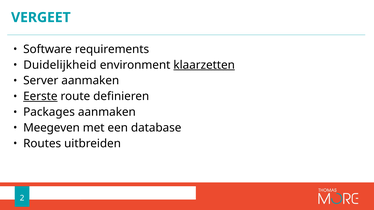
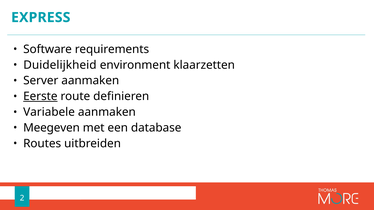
VERGEET: VERGEET -> EXPRESS (41, 17)
klaarzetten underline: present -> none (204, 65)
Packages: Packages -> Variabele (49, 112)
